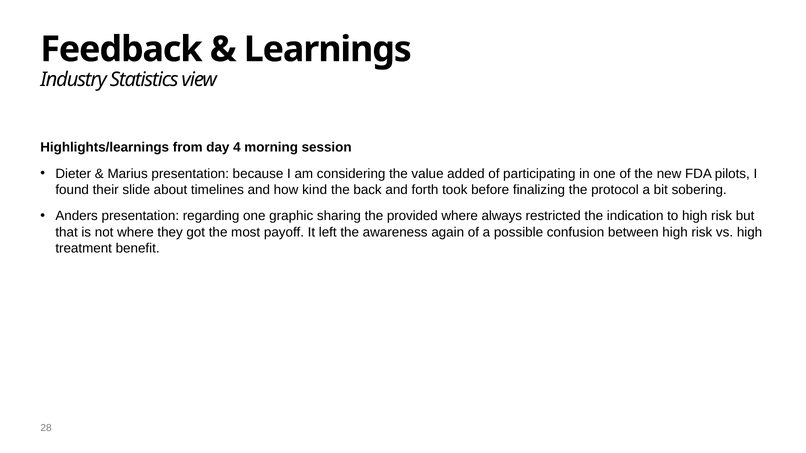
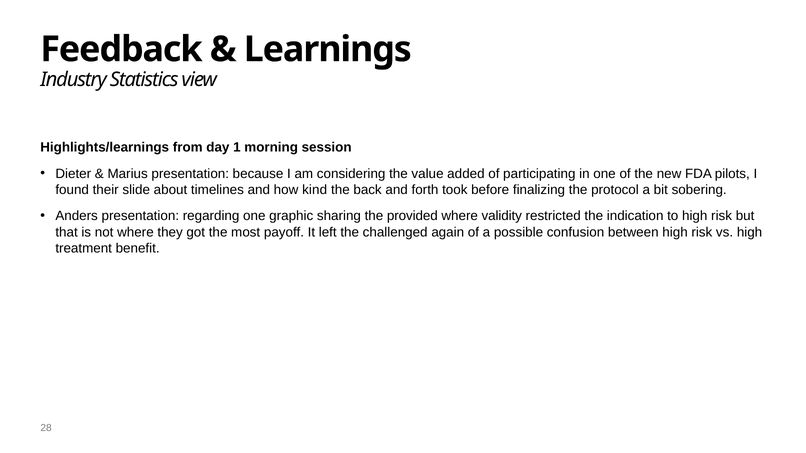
4: 4 -> 1 (237, 148)
always: always -> validity (502, 216)
awareness: awareness -> challenged (395, 232)
